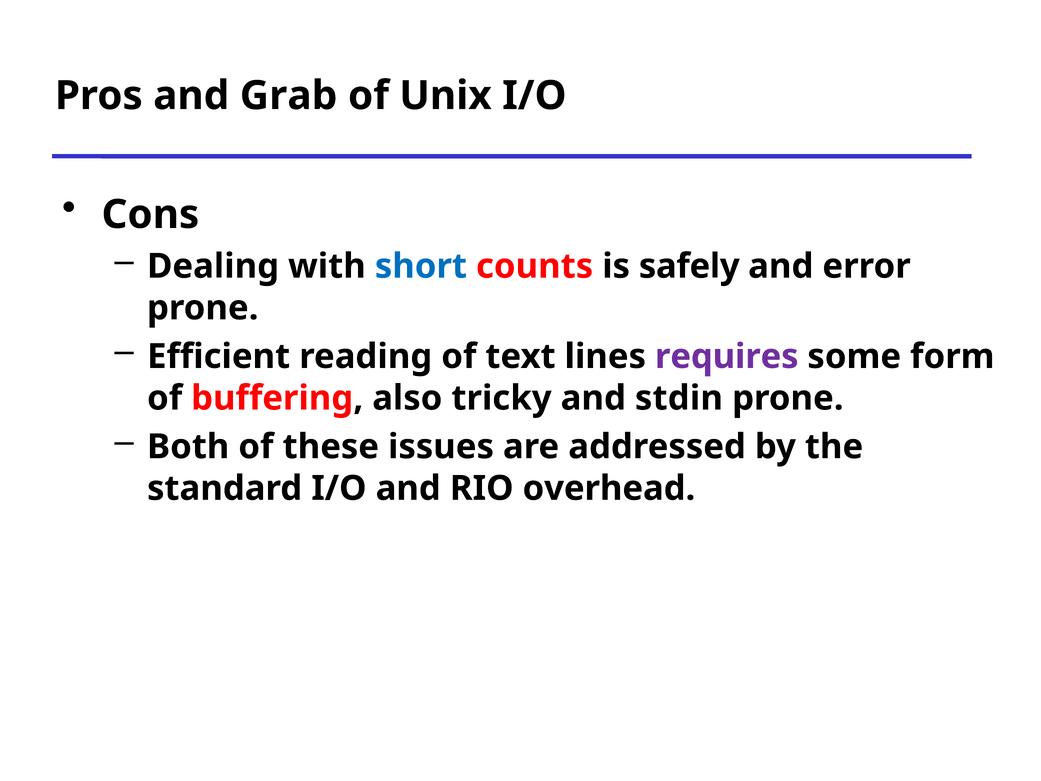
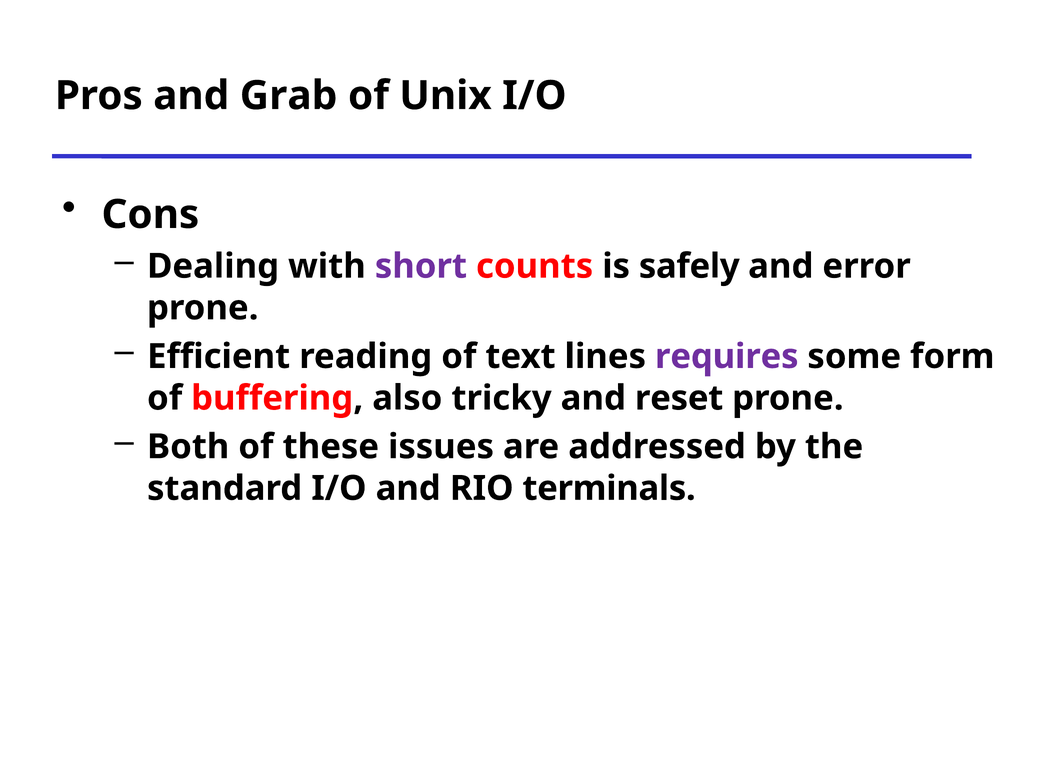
short colour: blue -> purple (421, 266)
stdin: stdin -> reset (679, 398)
overhead: overhead -> terminals (609, 488)
